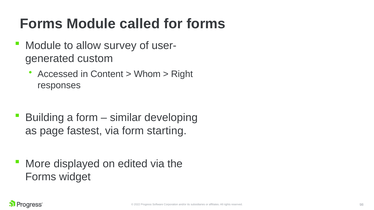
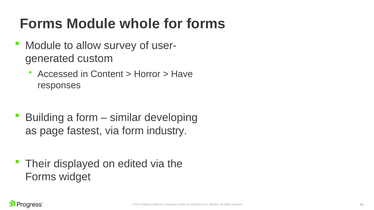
called: called -> whole (140, 24)
Whom: Whom -> Horror (147, 74)
Right: Right -> Have (182, 74)
starting: starting -> industry (167, 131)
More: More -> Their (38, 164)
